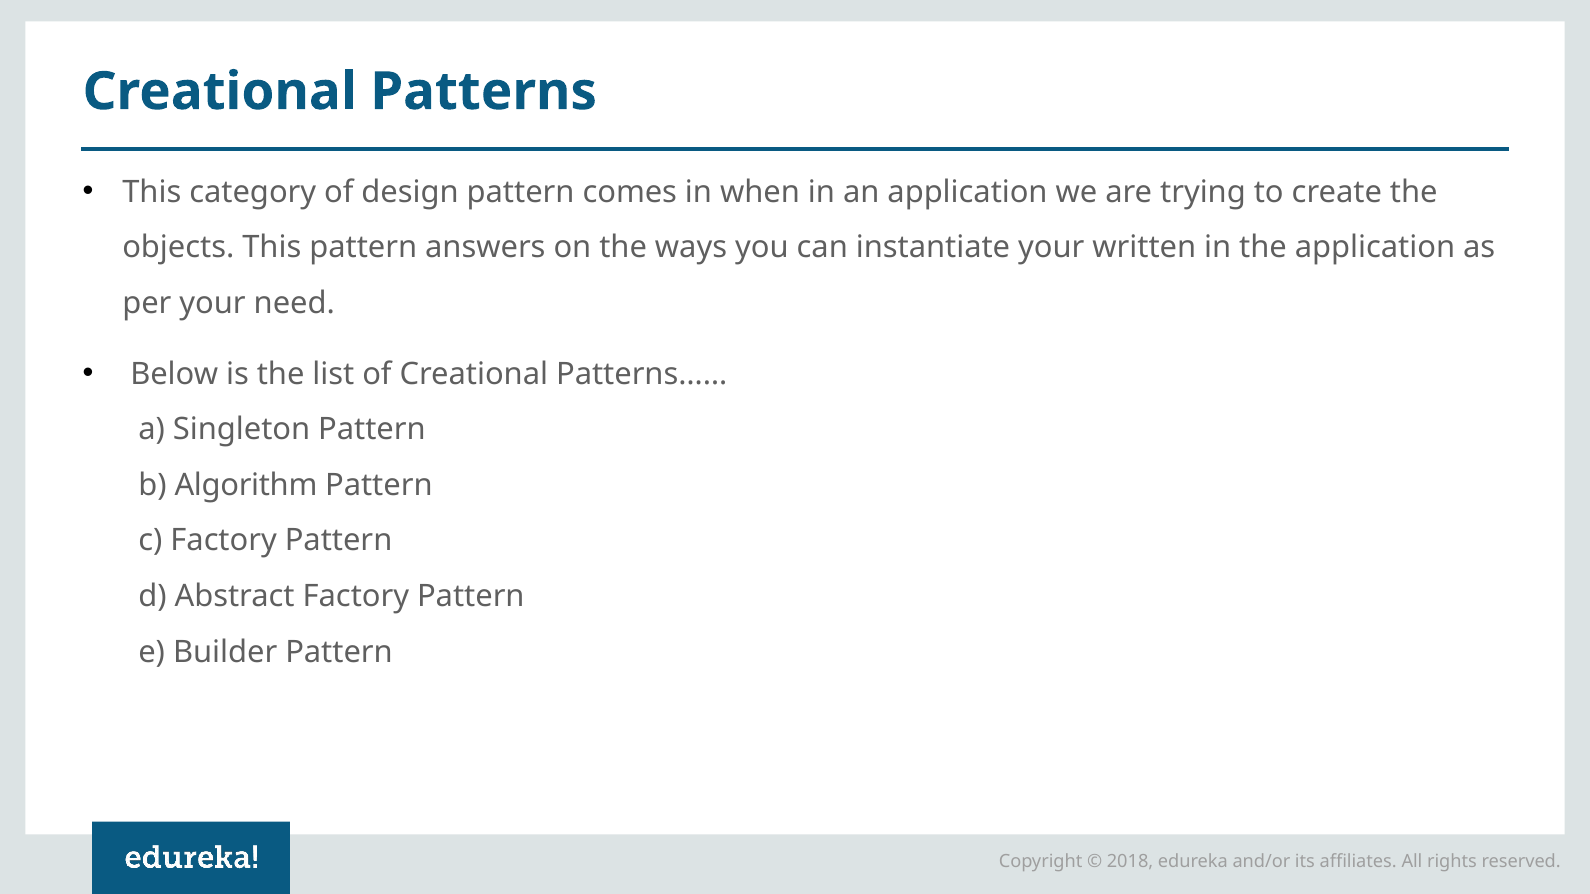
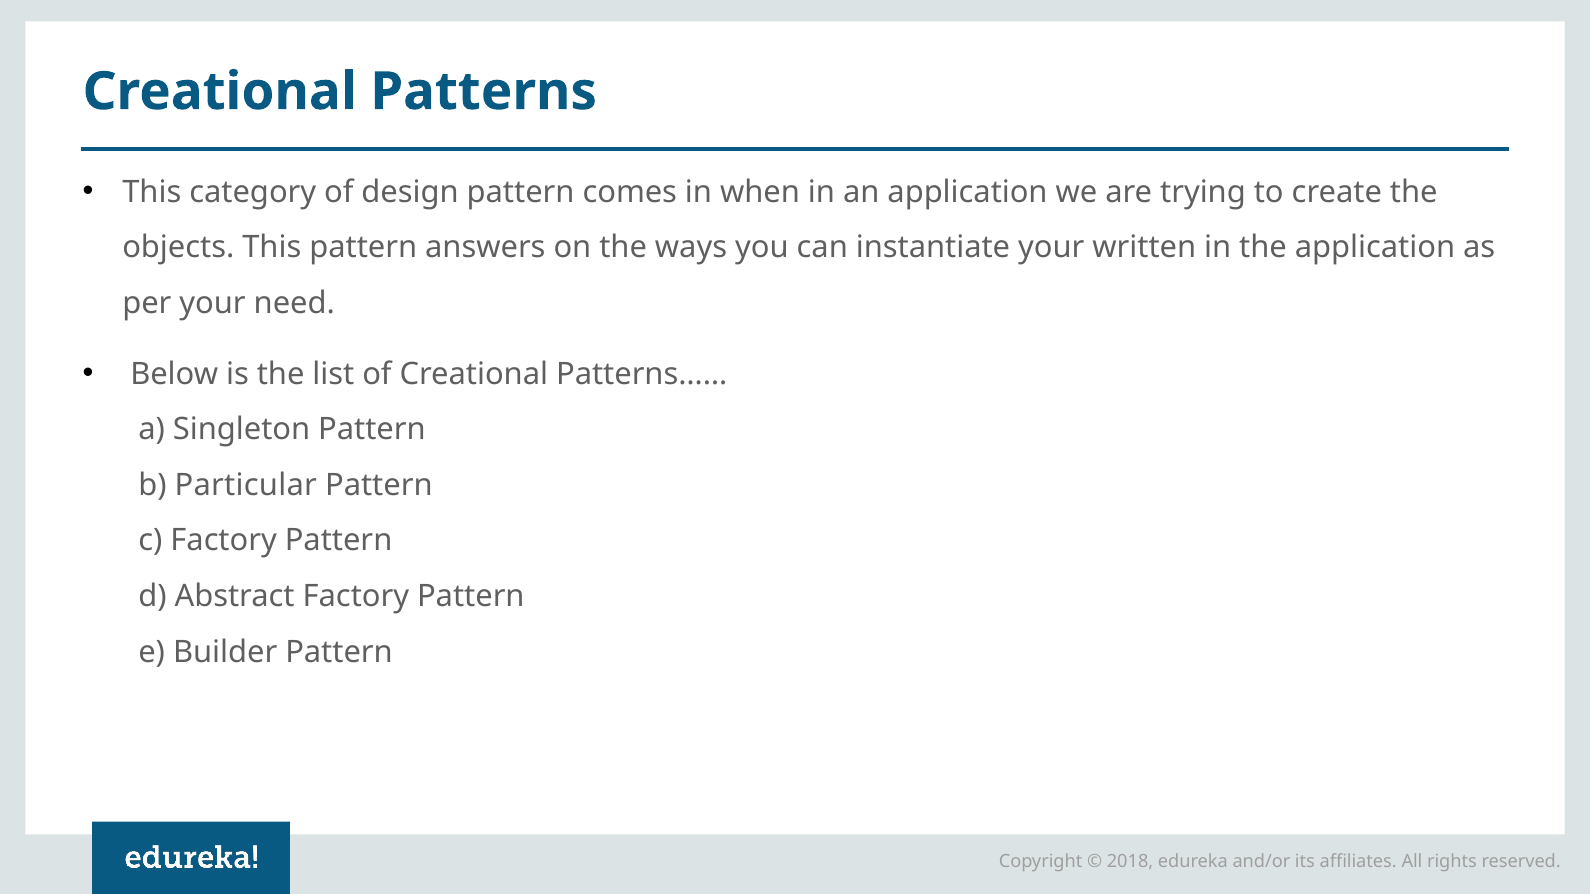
Algorithm: Algorithm -> Particular (246, 485)
